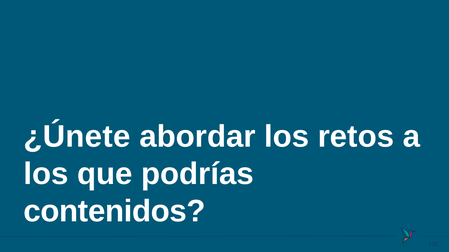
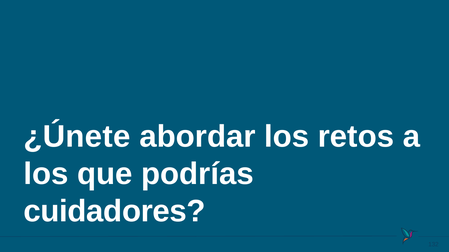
contenidos: contenidos -> cuidadores (115, 212)
